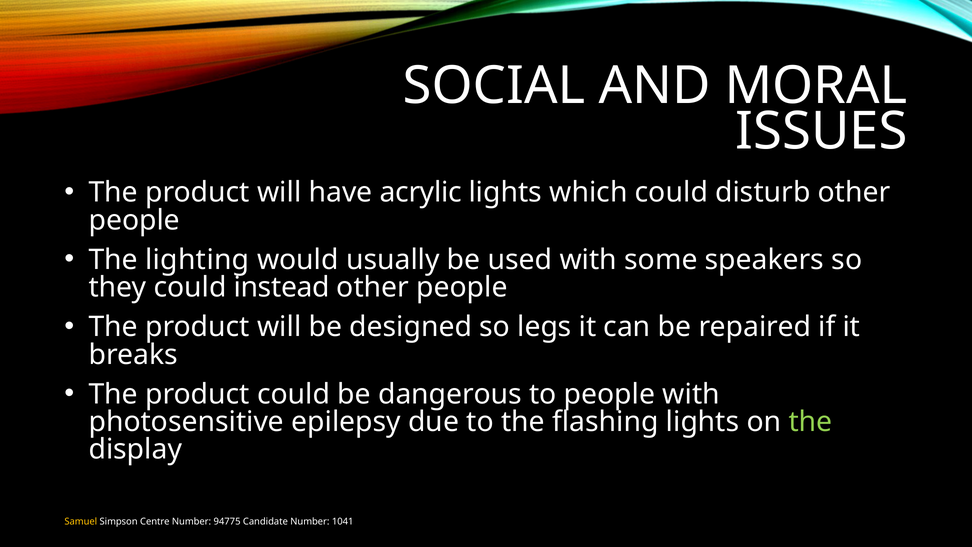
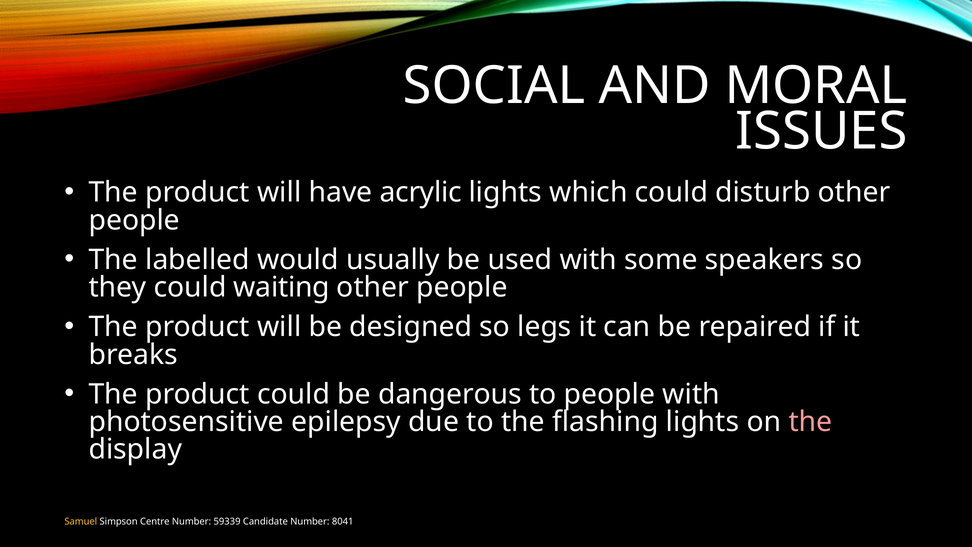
lighting: lighting -> labelled (197, 260)
instead: instead -> waiting (282, 287)
the colour: light green -> pink (810, 422)
94775: 94775 -> 59339 (227, 521)
1041: 1041 -> 8041 (343, 521)
